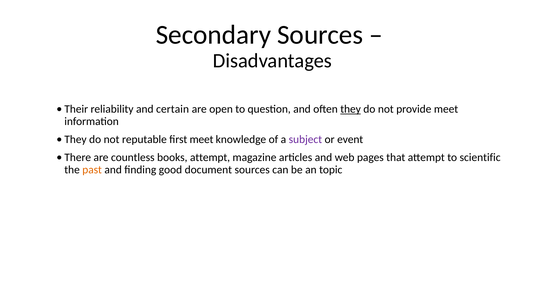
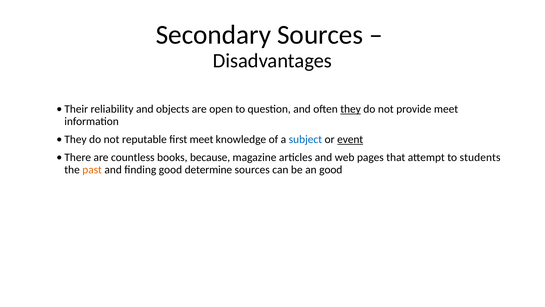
certain: certain -> objects (173, 109)
subject colour: purple -> blue (305, 139)
event underline: none -> present (350, 139)
books attempt: attempt -> because (210, 157)
scientific: scientific -> students (480, 157)
document: document -> determine (208, 169)
an topic: topic -> good (331, 169)
